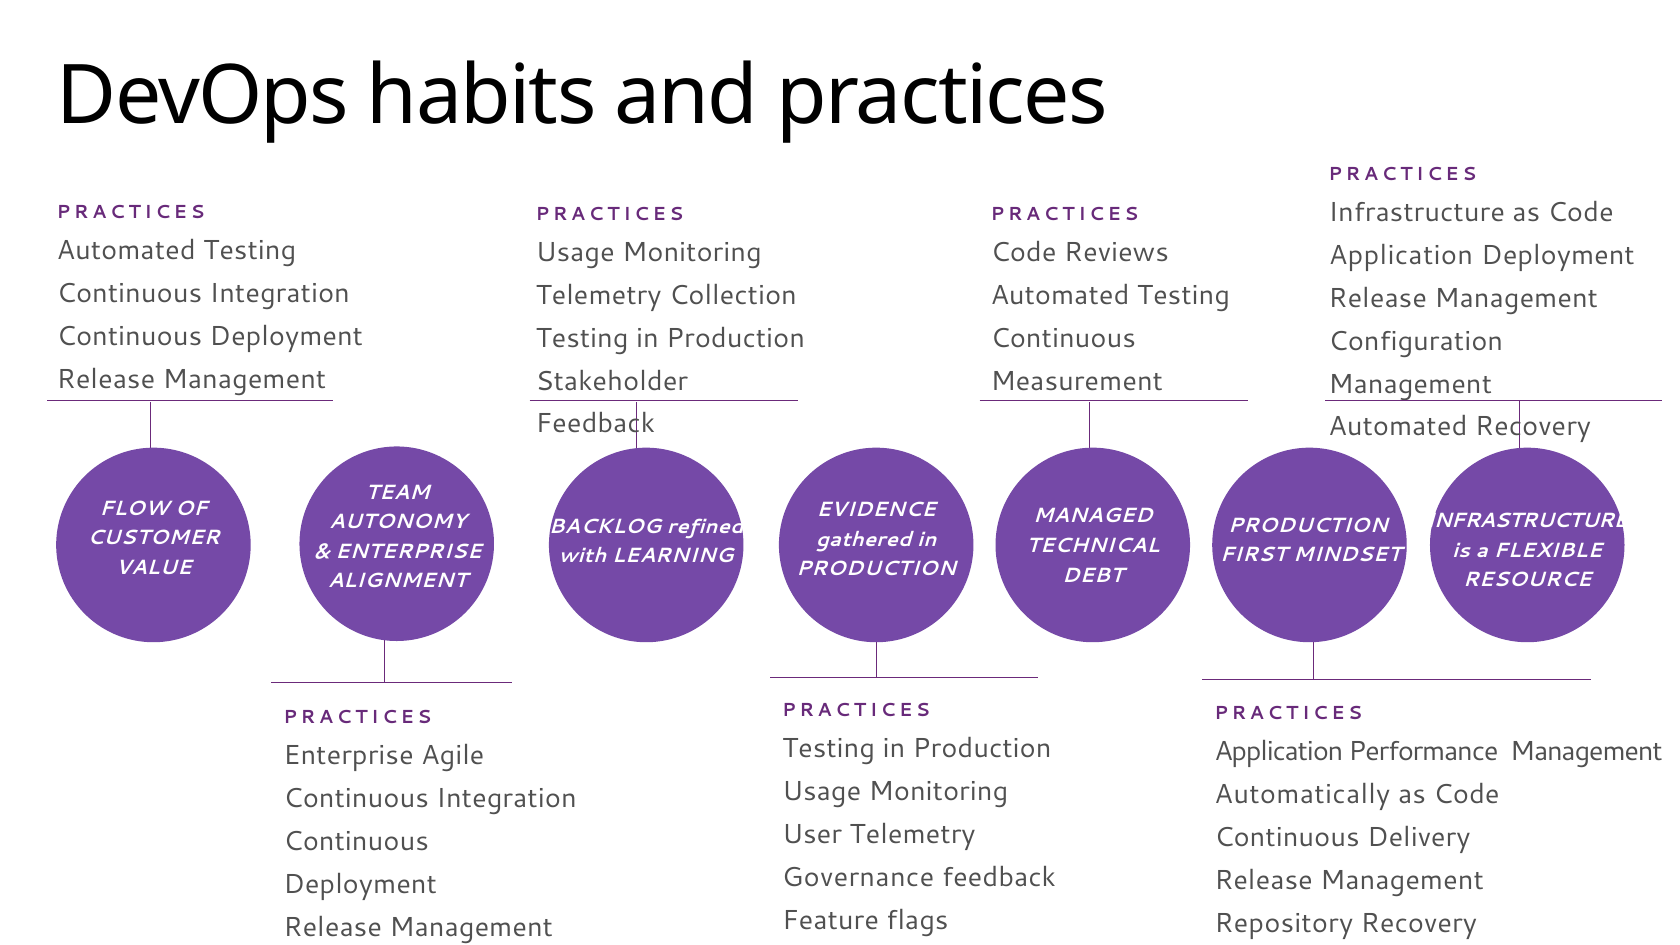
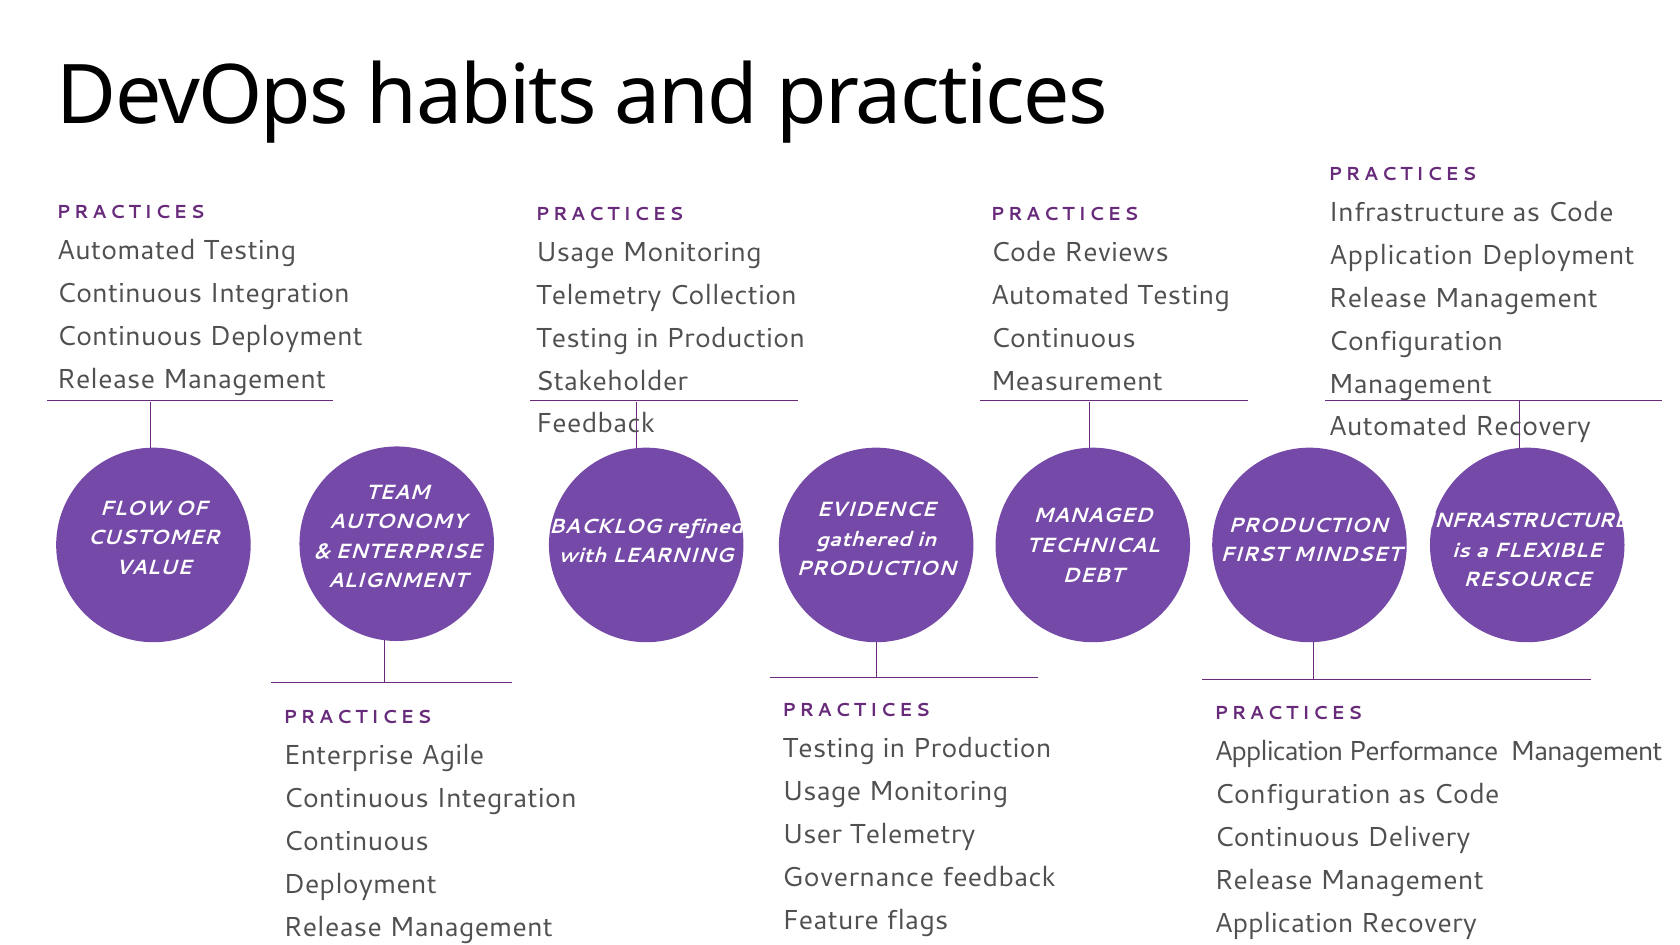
Automatically: Automatically -> Configuration (1303, 794)
Repository: Repository -> Application (1284, 923)
